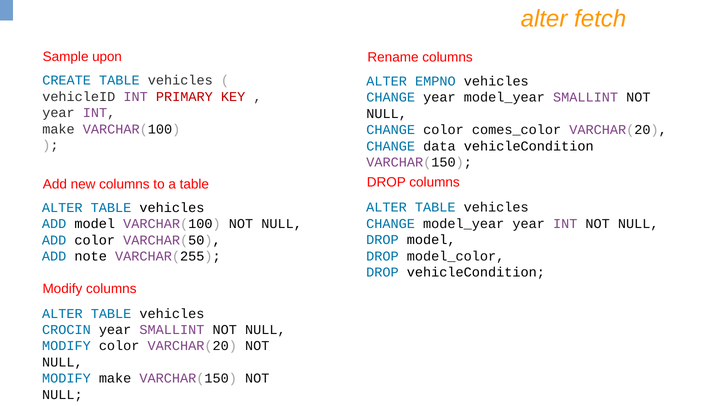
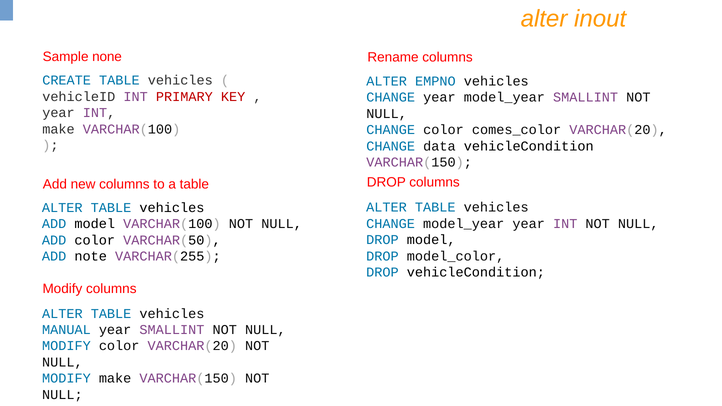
fetch: fetch -> inout (600, 19)
upon: upon -> none (107, 57)
CROCIN: CROCIN -> MANUAL (66, 330)
